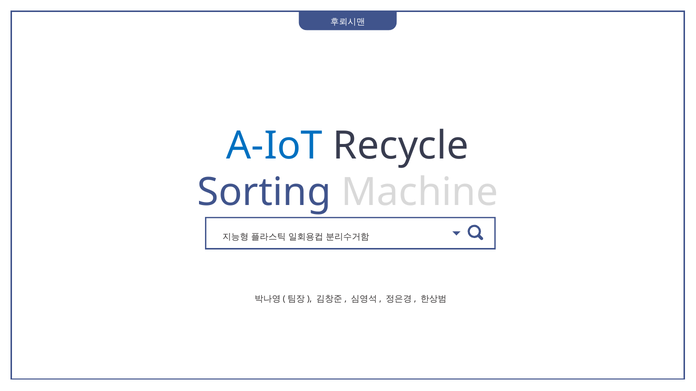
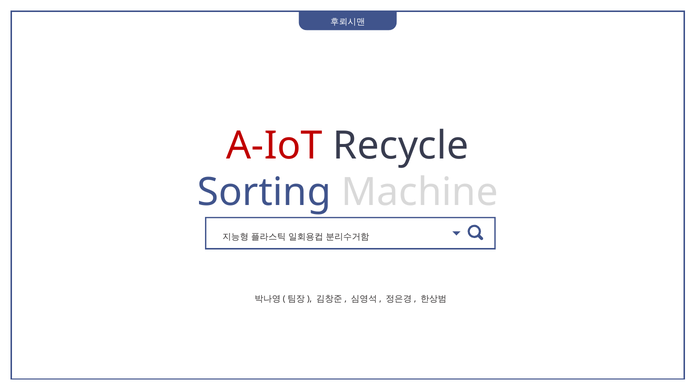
A-IoT colour: blue -> red (275, 146)
